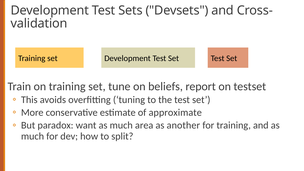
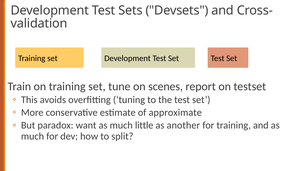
beliefs: beliefs -> scenes (166, 87)
area: area -> little (144, 125)
